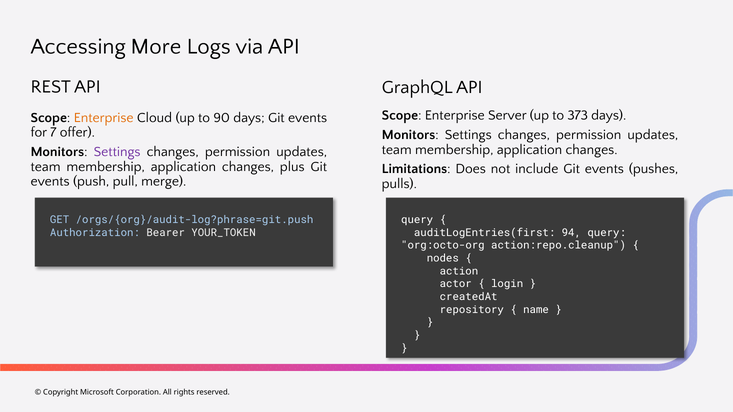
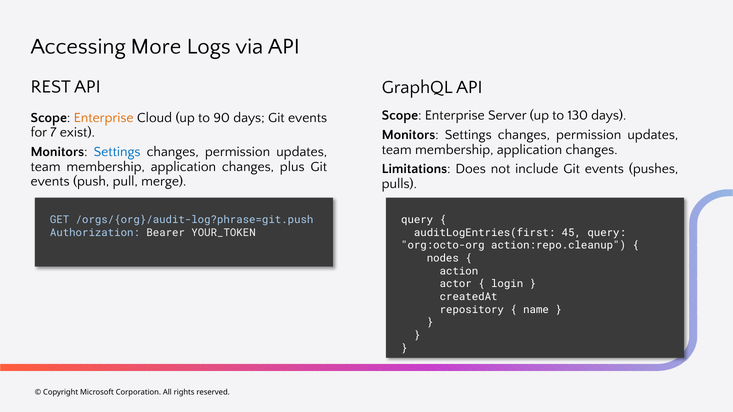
373: 373 -> 130 (578, 115)
offer: offer -> exist (77, 132)
Settings colour: purple -> blue (117, 152)
94: 94 -> 45 (571, 233)
